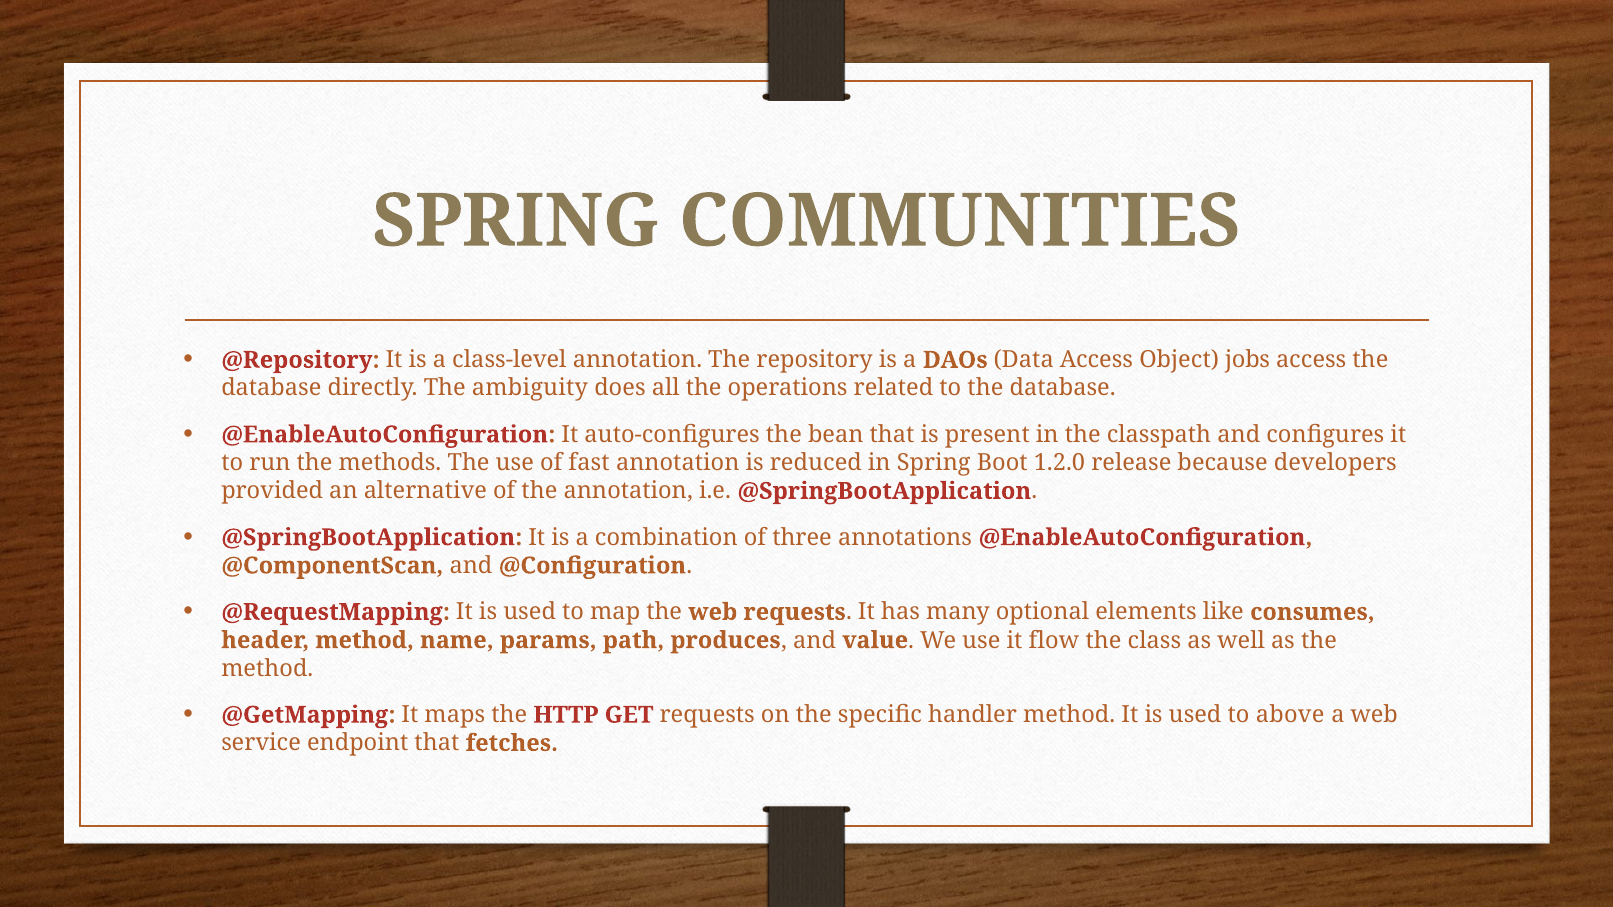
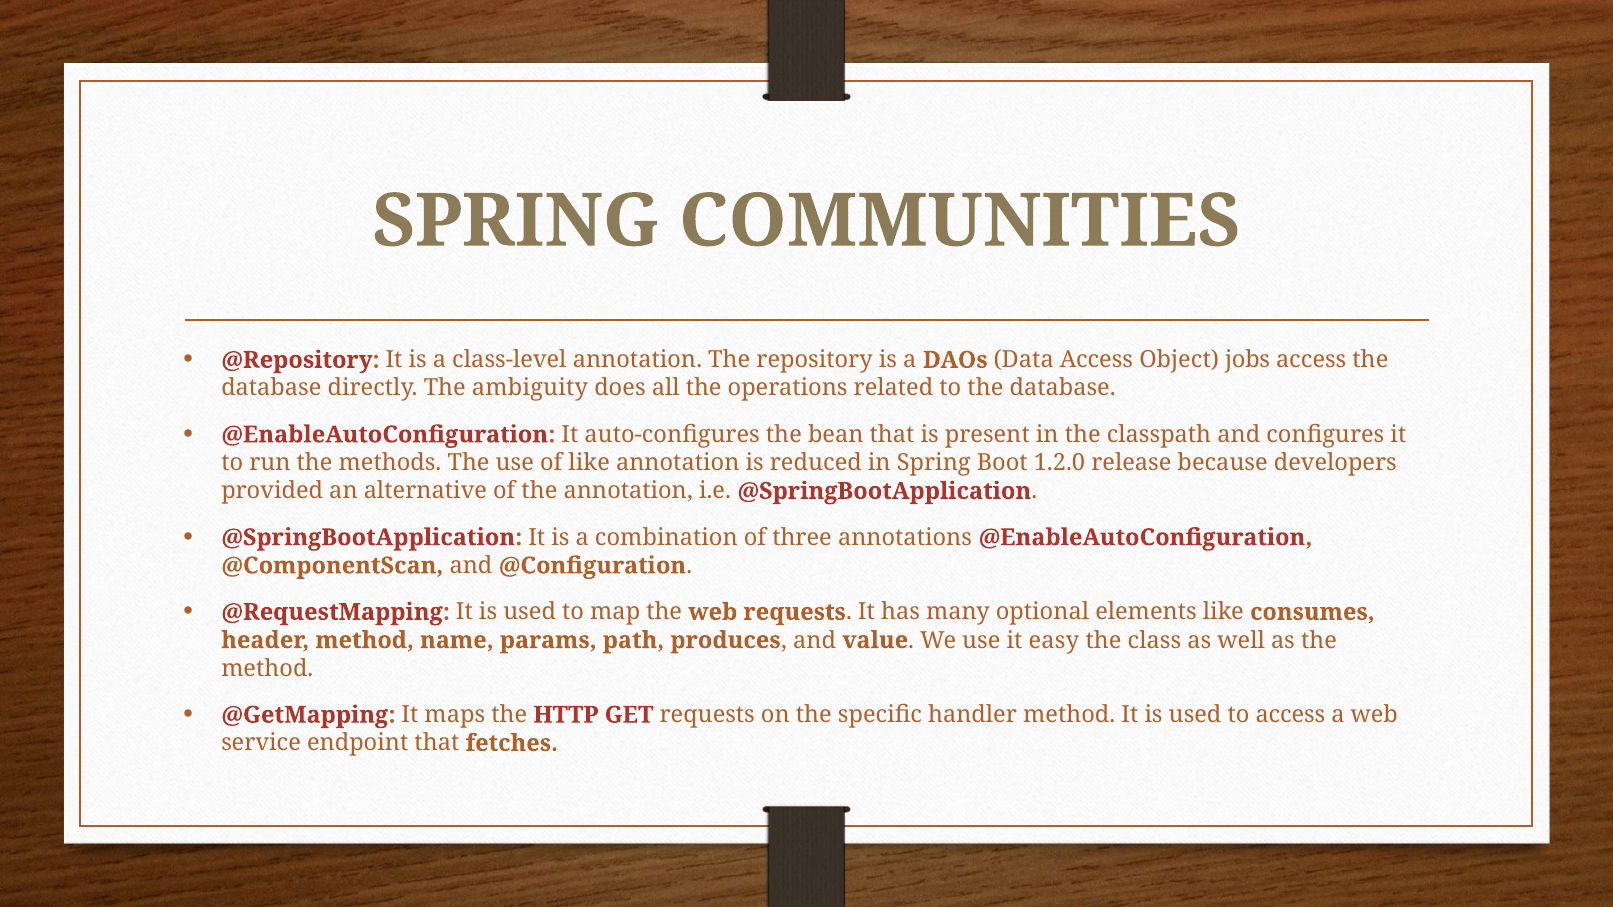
of fast: fast -> like (589, 463)
flow: flow -> easy (1054, 640)
to above: above -> access (1290, 715)
